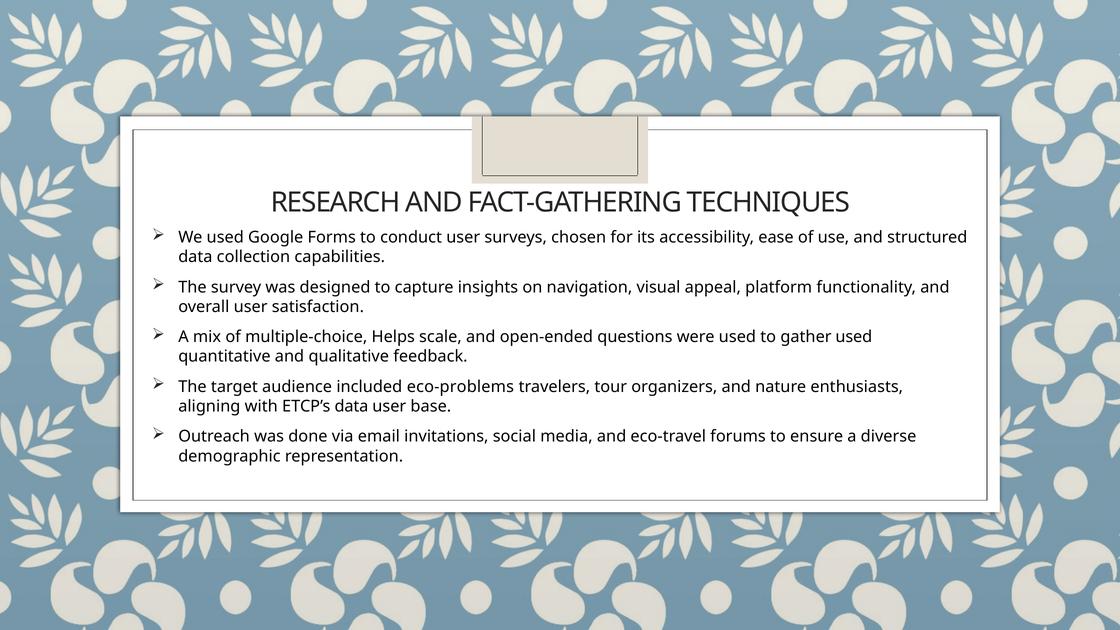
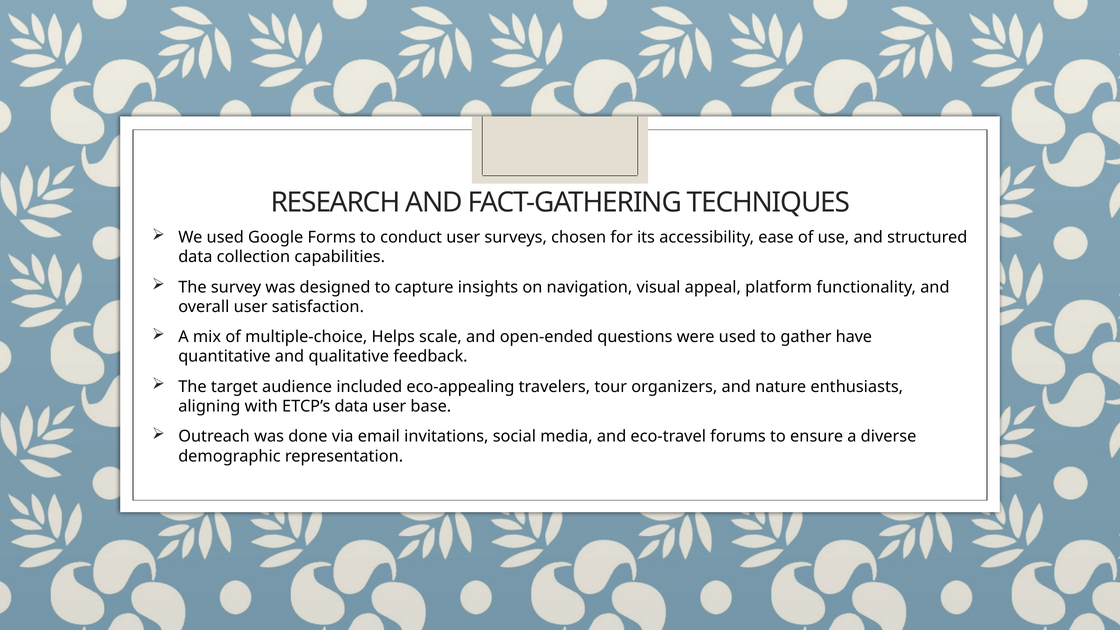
gather used: used -> have (854, 337)
eco-problems: eco-problems -> eco-appealing (460, 387)
